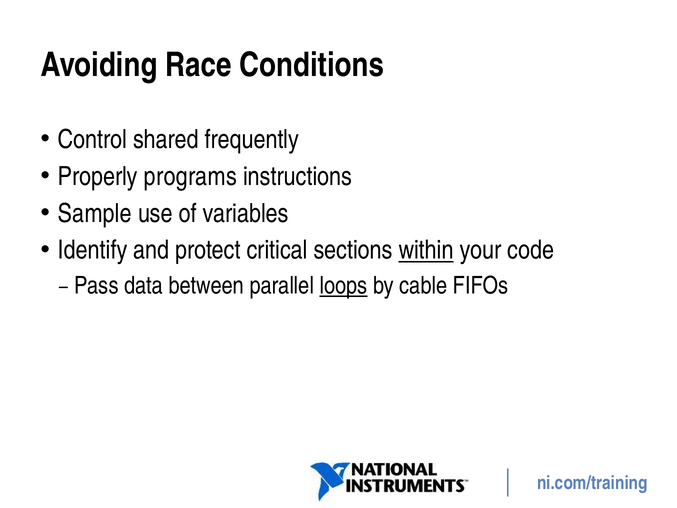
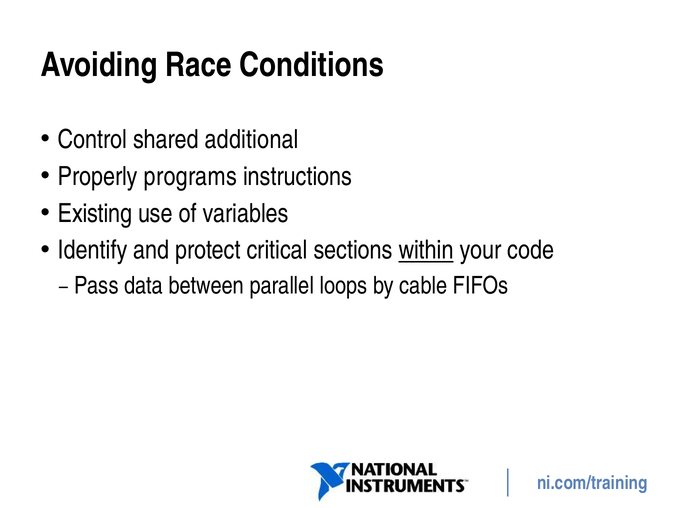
frequently: frequently -> additional (252, 140)
Sample: Sample -> Existing (95, 213)
loops underline: present -> none (344, 285)
